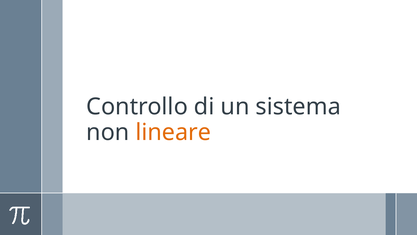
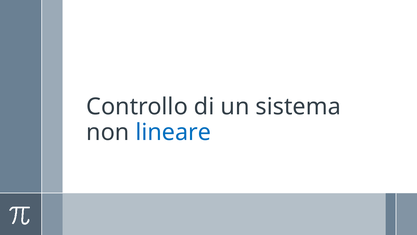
lineare colour: orange -> blue (173, 132)
